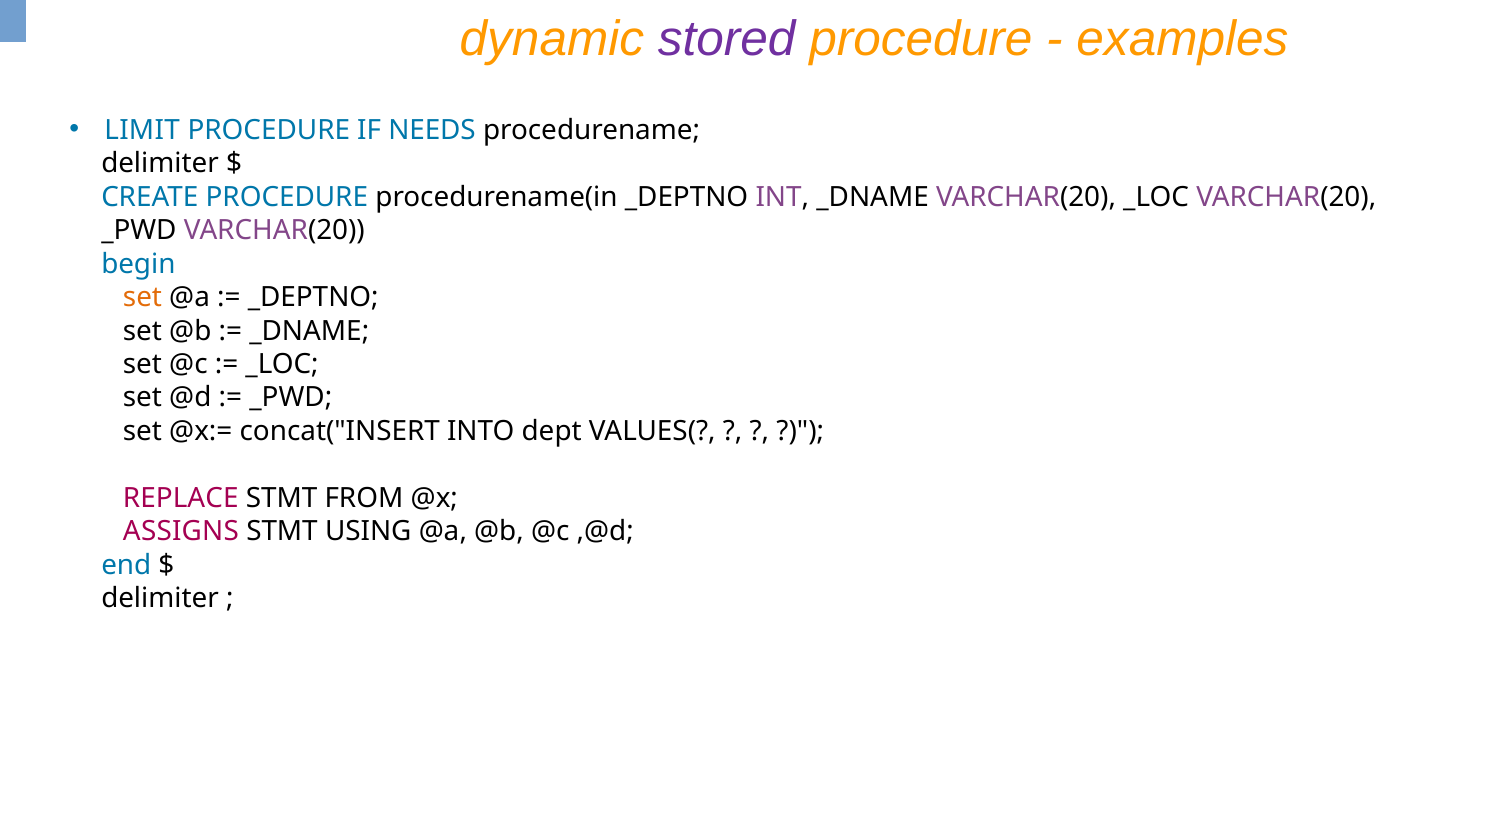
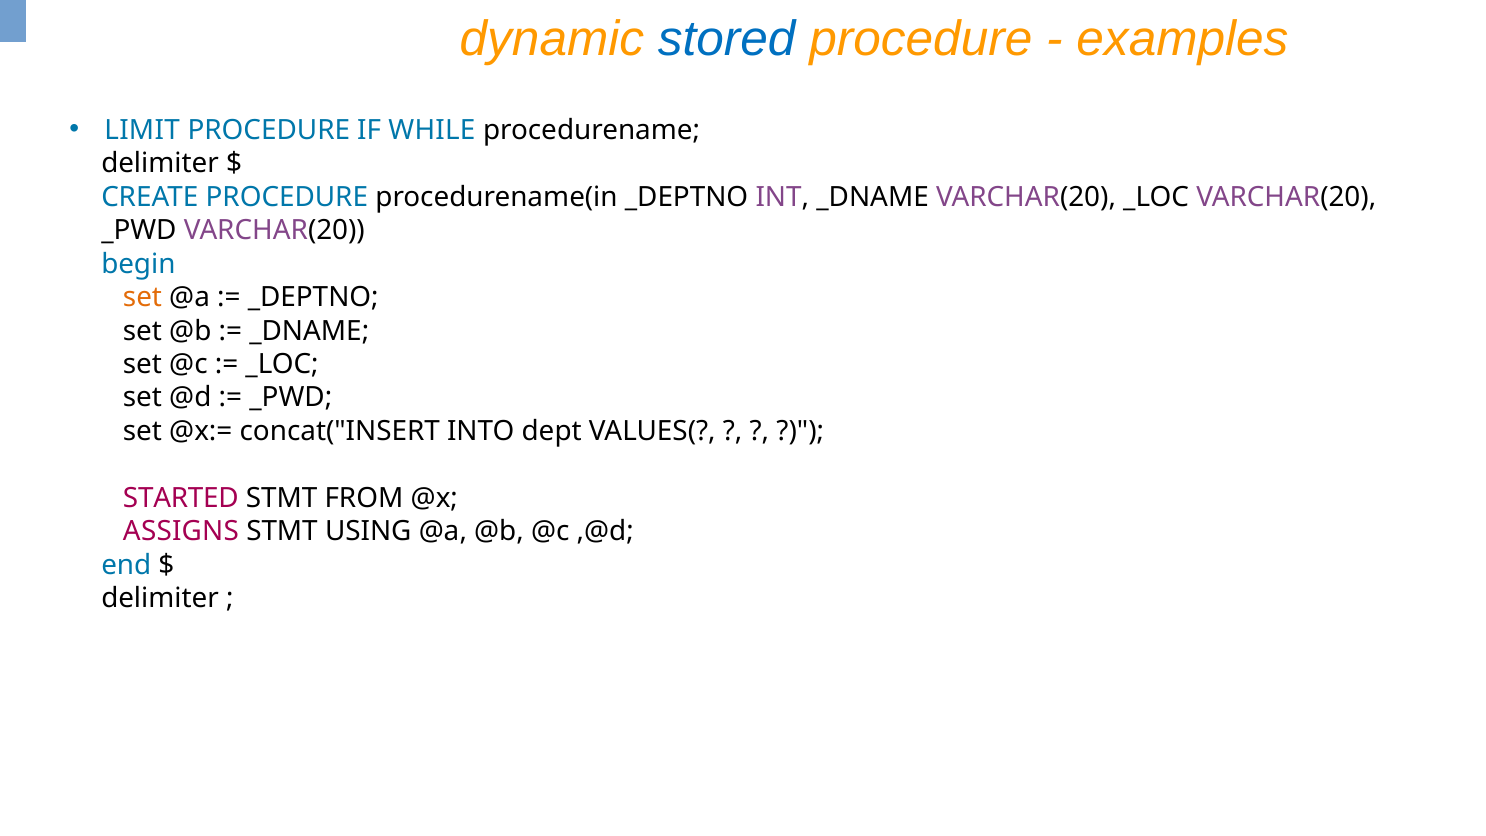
stored colour: purple -> blue (727, 39)
NEEDS: NEEDS -> WHILE (432, 130)
REPLACE: REPLACE -> STARTED (181, 498)
